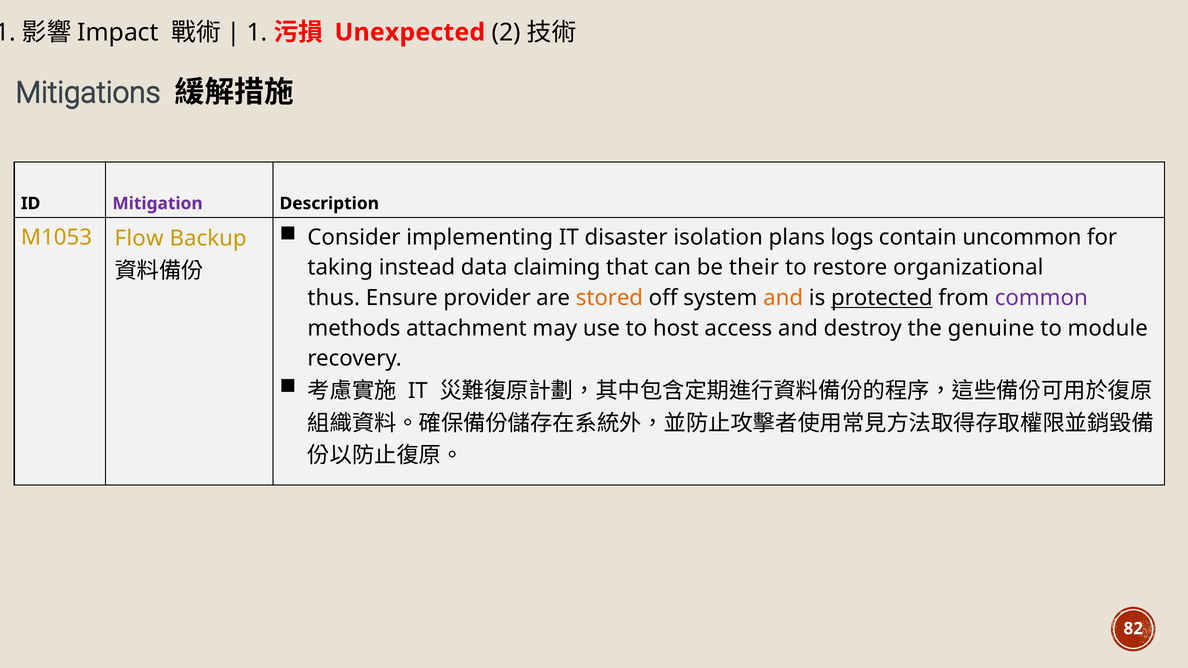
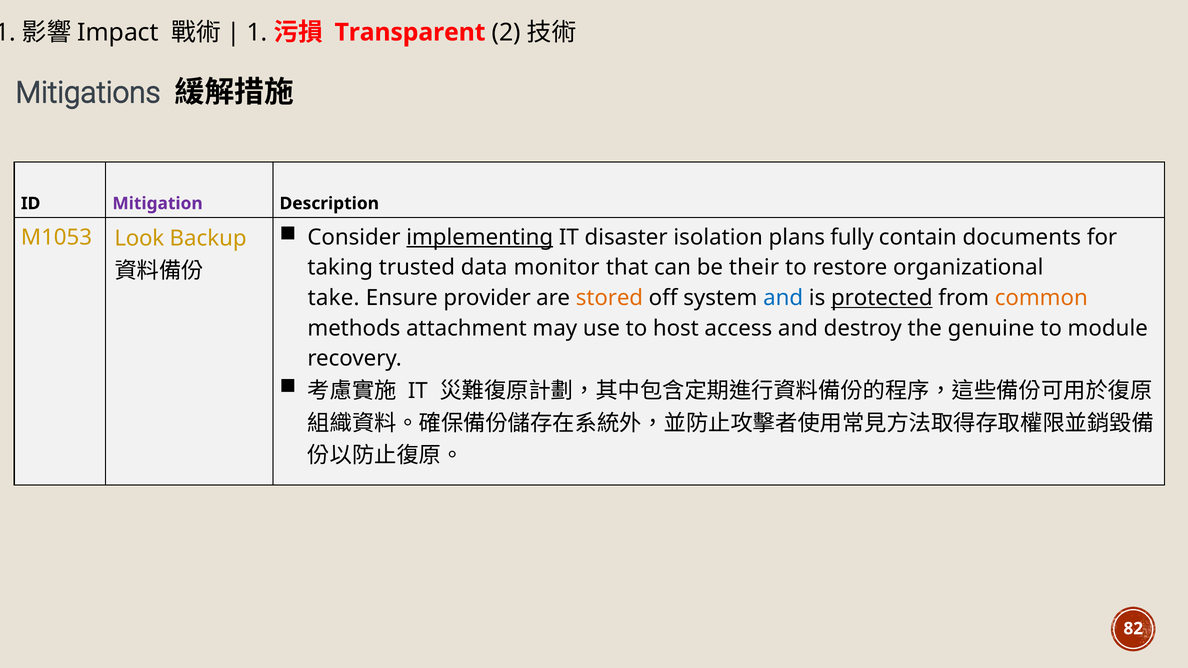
Unexpected: Unexpected -> Transparent (410, 32)
implementing underline: none -> present (480, 237)
logs: logs -> fully (852, 237)
uncommon: uncommon -> documents (1022, 237)
Flow: Flow -> Look (139, 238)
instead: instead -> trusted (417, 268)
claiming: claiming -> monitor (557, 268)
thus: thus -> take (334, 298)
and colour: orange -> blue (783, 298)
common colour: purple -> orange (1041, 298)
